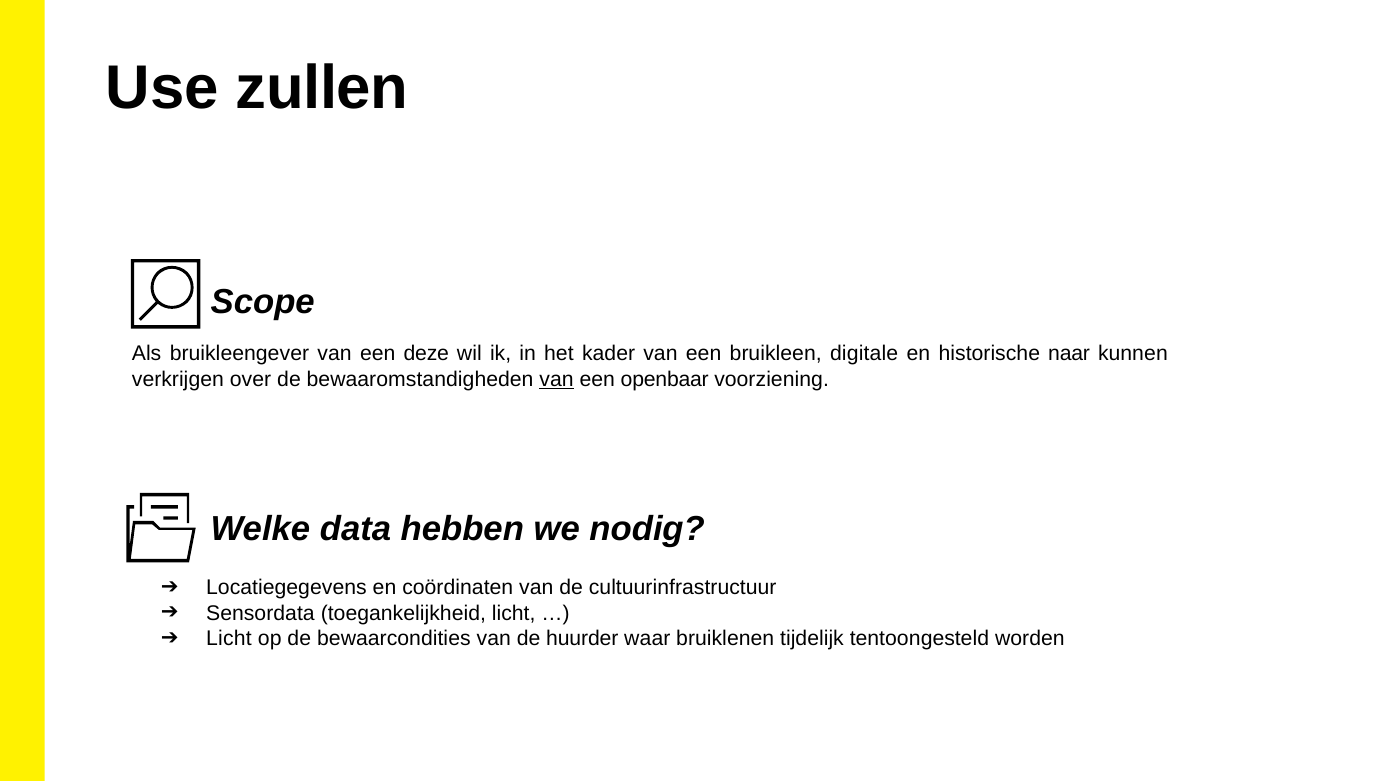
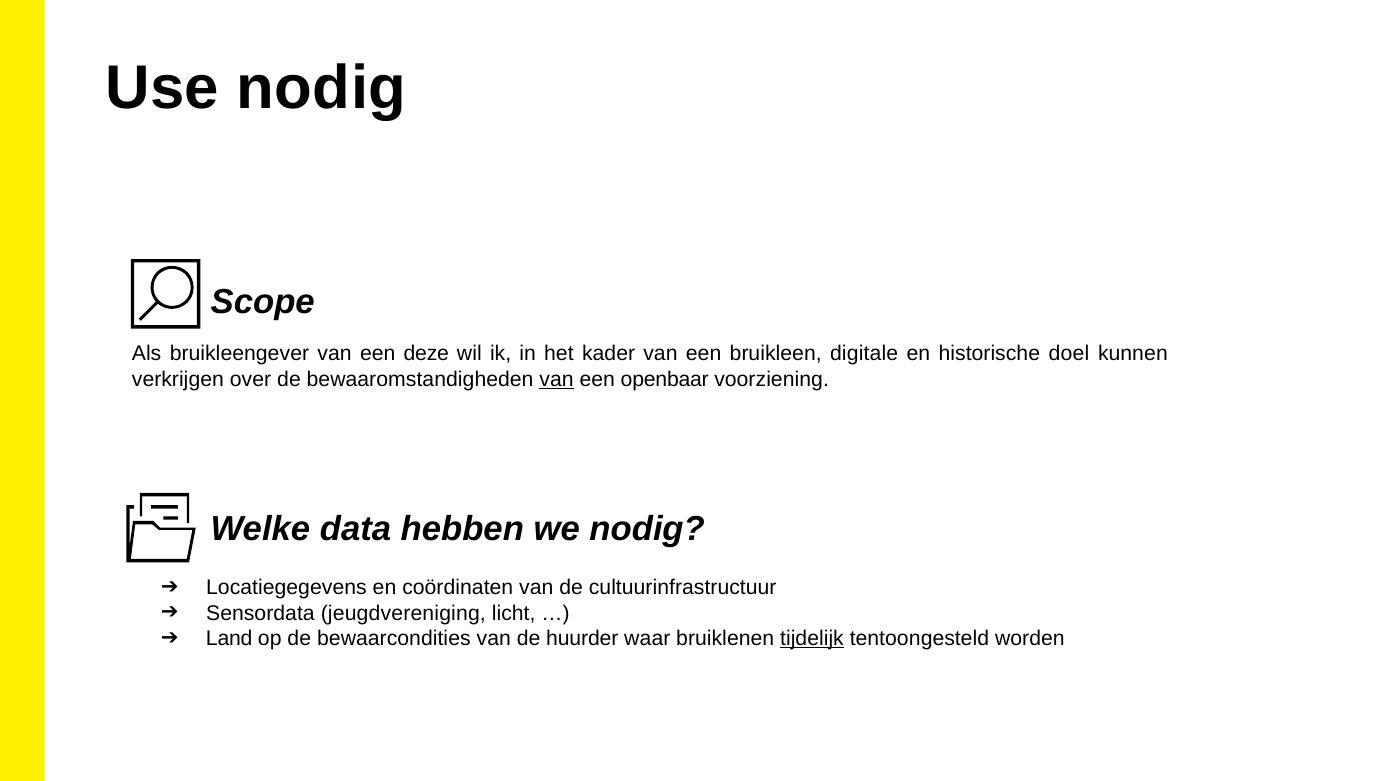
Use zullen: zullen -> nodig (321, 88)
naar: naar -> doel (1069, 354)
toegankelijkheid: toegankelijkheid -> jeugdvereniging (403, 613)
Licht: Licht -> Land (229, 638)
tijdelijk underline: none -> present (812, 638)
